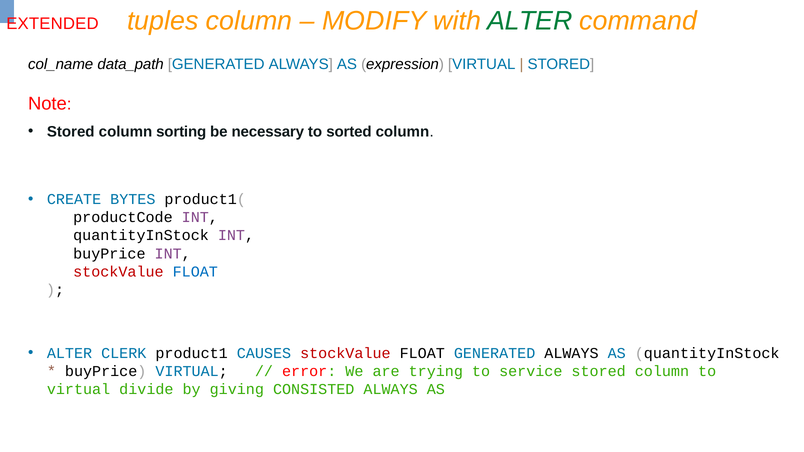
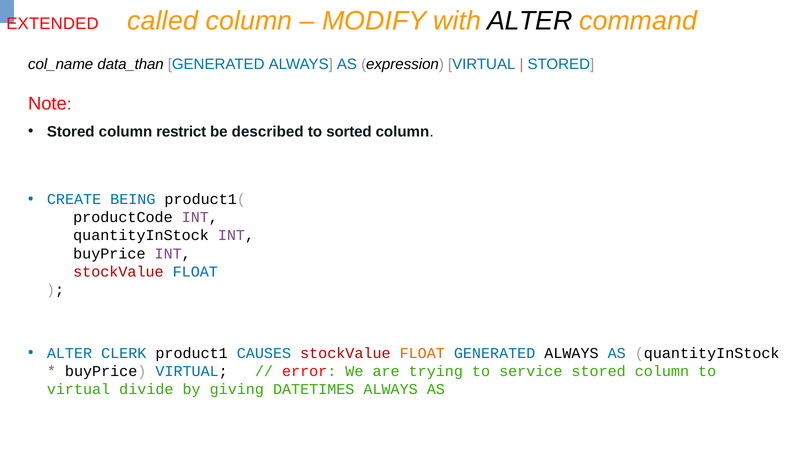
tuples: tuples -> called (163, 21)
ALTER colour: green -> black (530, 21)
data_path: data_path -> data_than (131, 65)
sorting: sorting -> restrict (181, 132)
necessary: necessary -> described (268, 132)
BYTES: BYTES -> BEING (133, 199)
FLOAT colour: black -> orange (422, 353)
CONSISTED: CONSISTED -> DATETIMES (314, 389)
